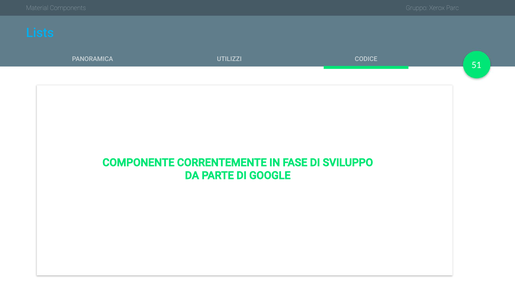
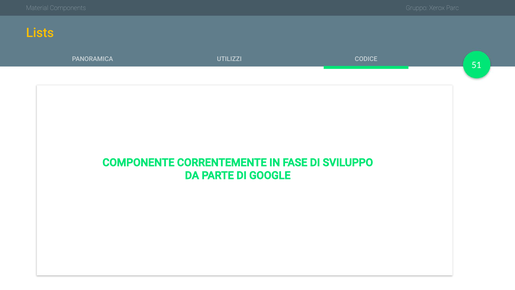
Lists colour: light blue -> yellow (40, 33)
